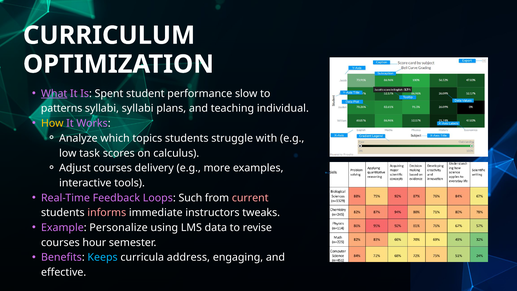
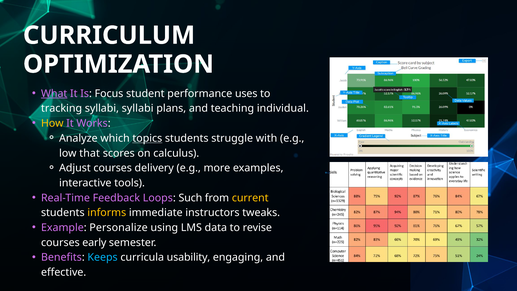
Spent: Spent -> Focus (109, 94)
slow: slow -> uses (246, 94)
patterns: patterns -> tracking (62, 108)
topics underline: none -> present (147, 138)
task: task -> that (90, 153)
current colour: pink -> yellow (250, 198)
informs colour: pink -> yellow (107, 213)
hour: hour -> early (94, 242)
address: address -> usability (188, 257)
